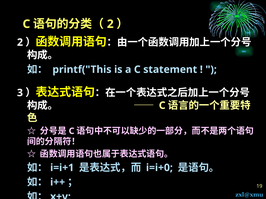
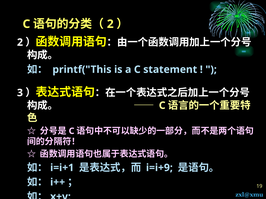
i=i+0: i=i+0 -> i=i+9 (159, 168)
